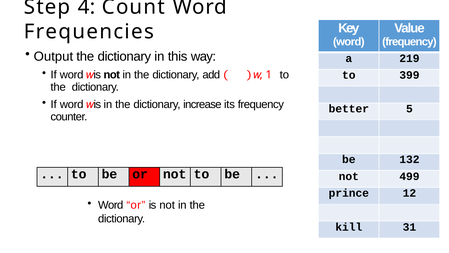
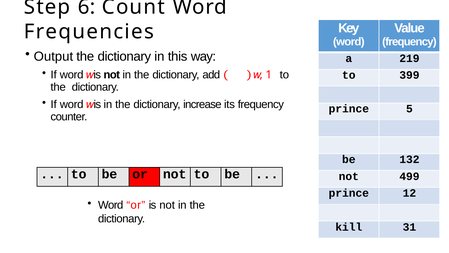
4: 4 -> 6 (87, 7)
better: better -> prince (349, 109)
